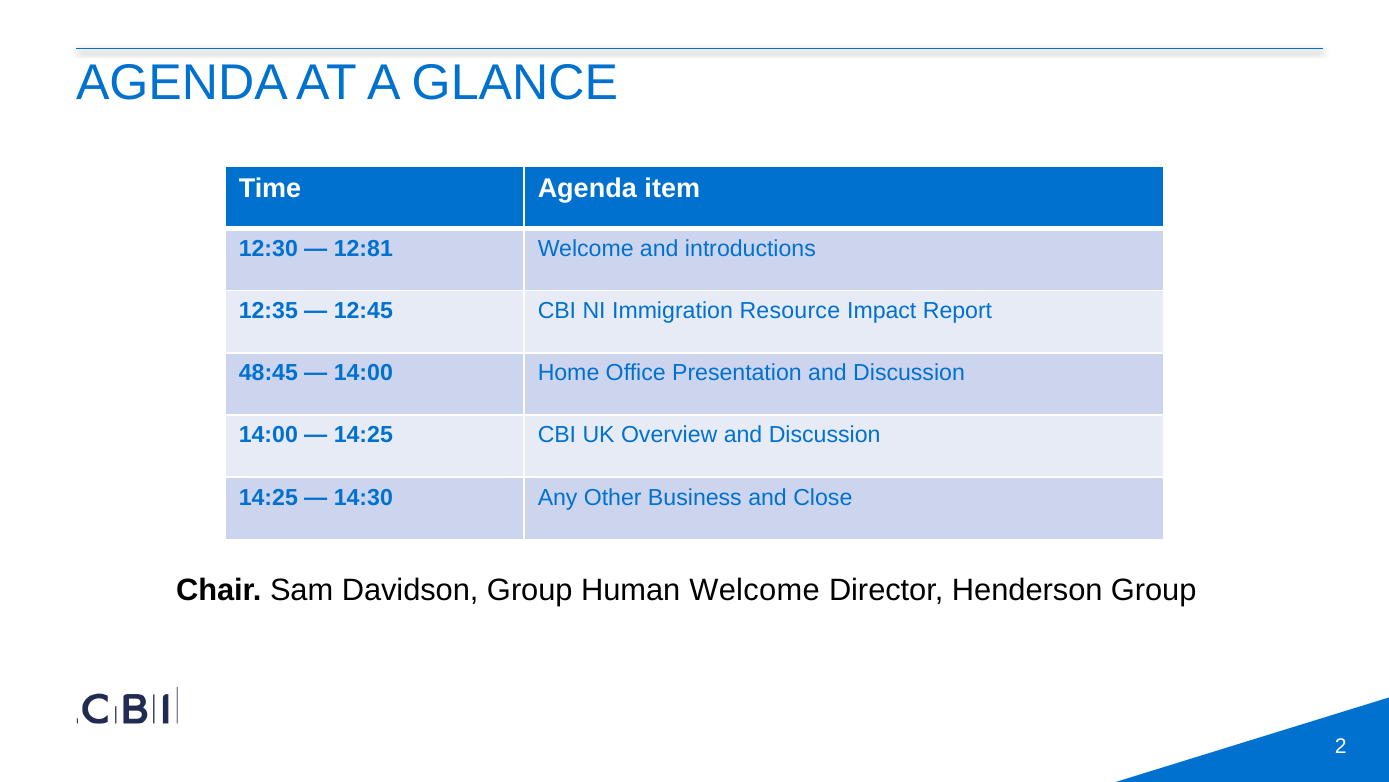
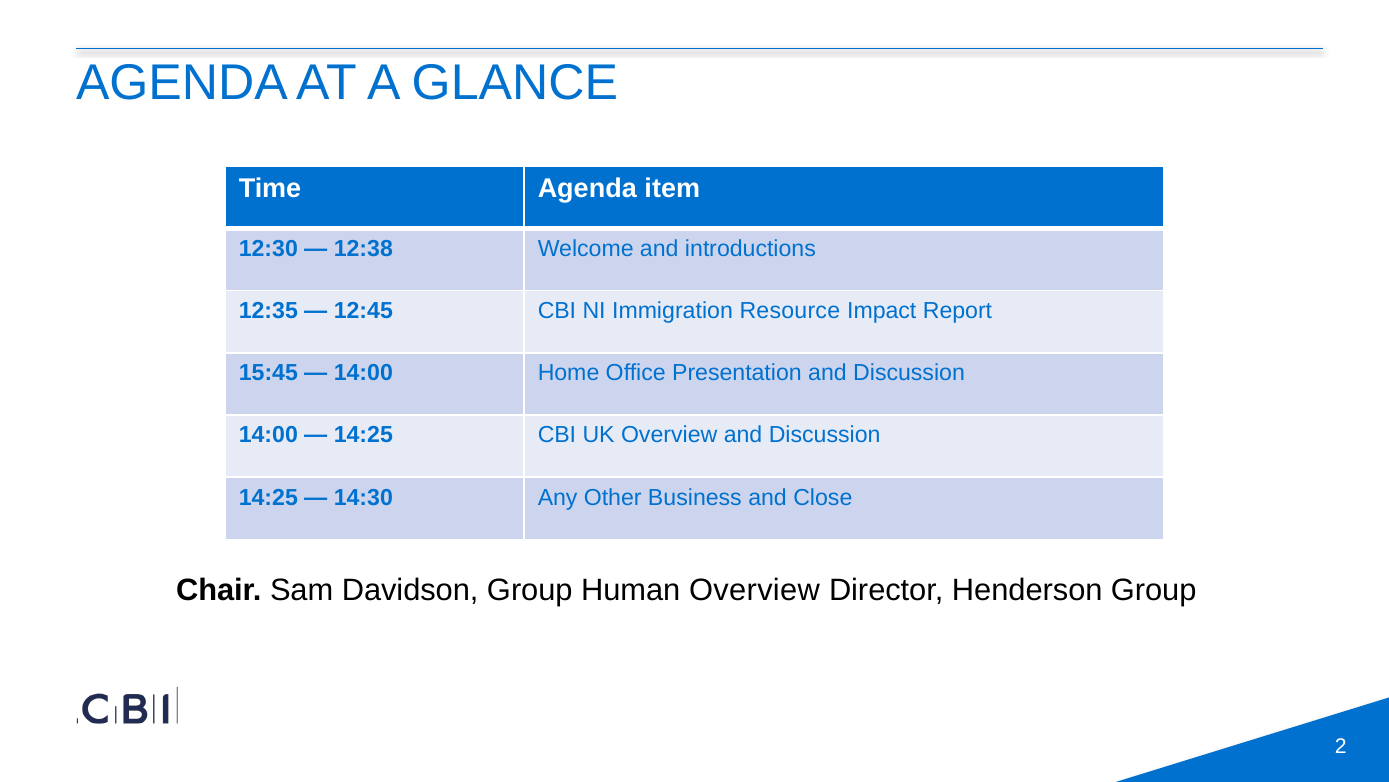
12:81: 12:81 -> 12:38 (363, 249)
48:45: 48:45 -> 15:45 (268, 373)
Human Welcome: Welcome -> Overview (755, 590)
